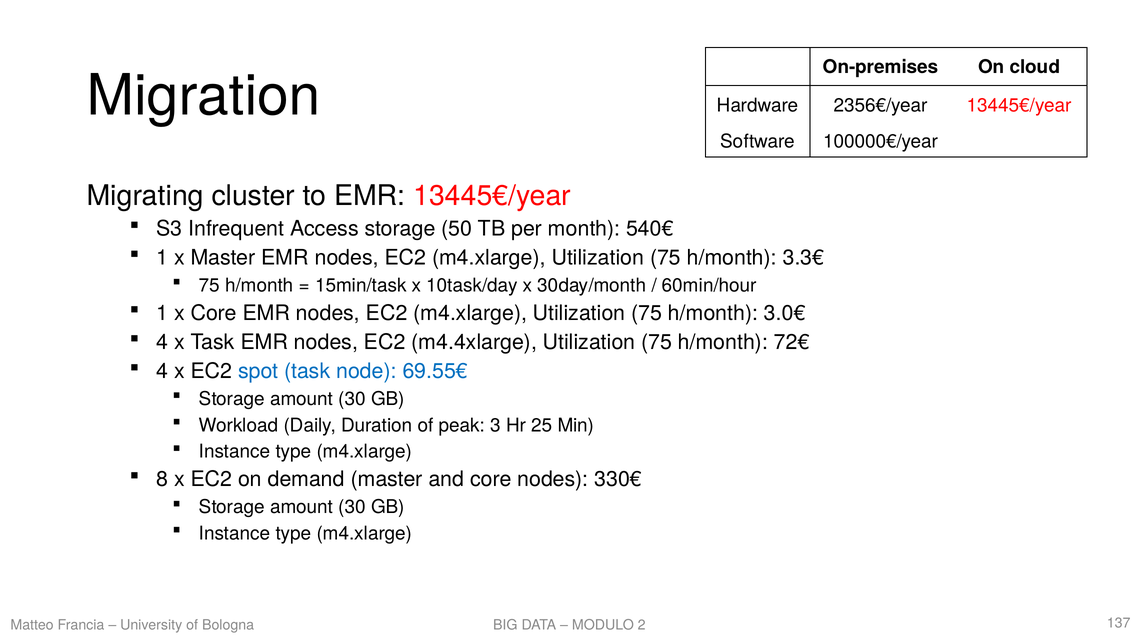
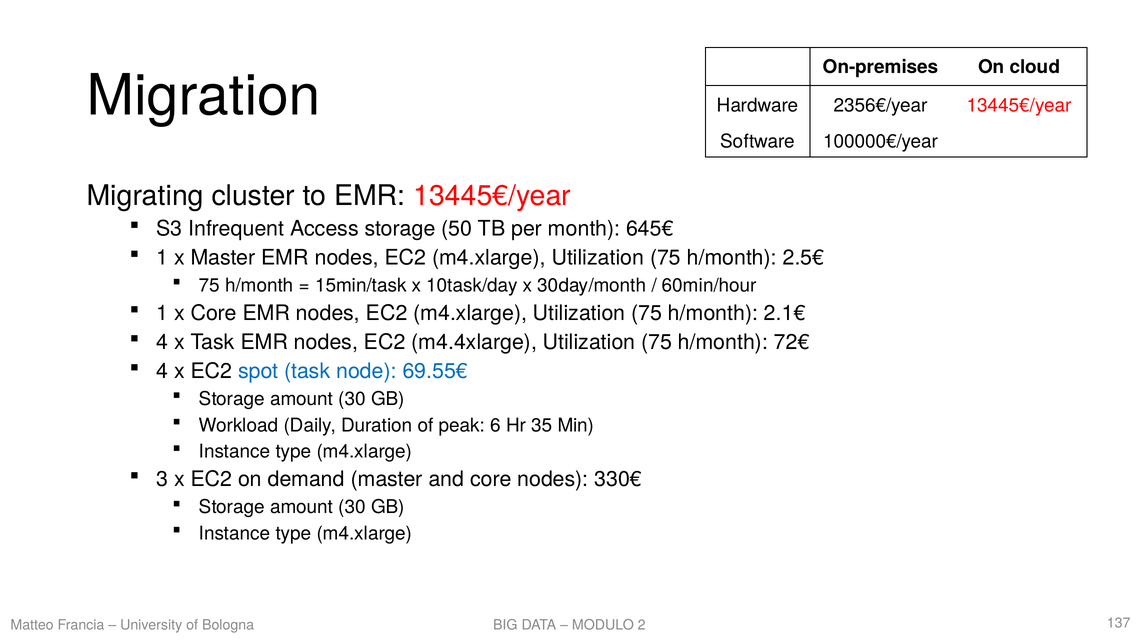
540€: 540€ -> 645€ (650, 229)
3.3€: 3.3€ -> 2.5€ (803, 258)
3.0€: 3.0€ -> 2.1€ (785, 313)
3: 3 -> 6 (496, 425)
25: 25 -> 35 (542, 425)
8: 8 -> 3 (162, 479)
